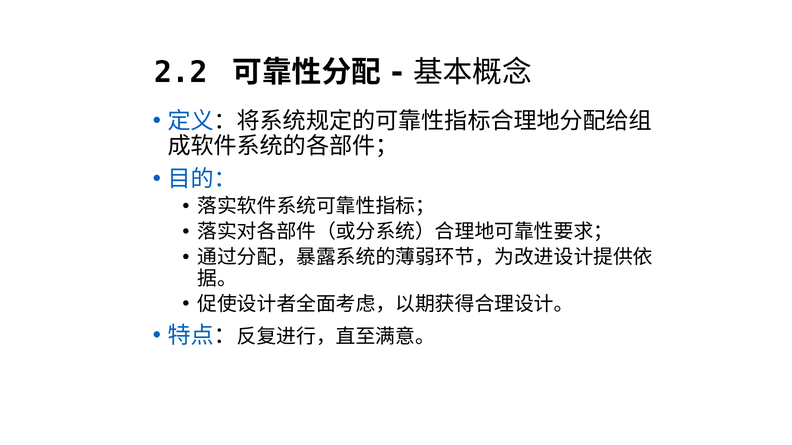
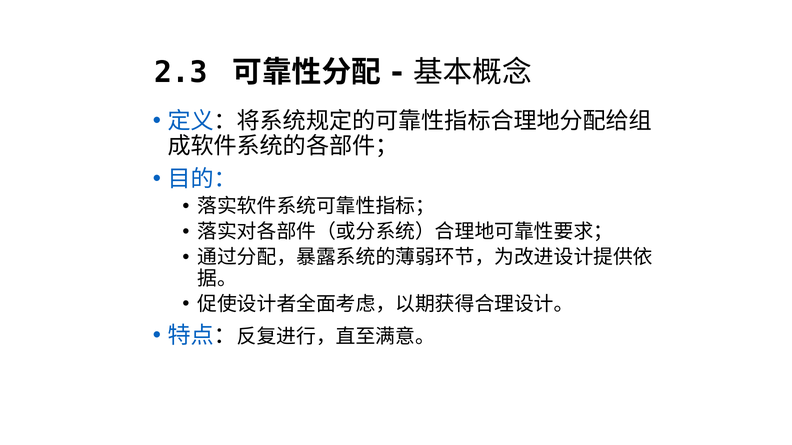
2.2: 2.2 -> 2.3 (181, 73)
